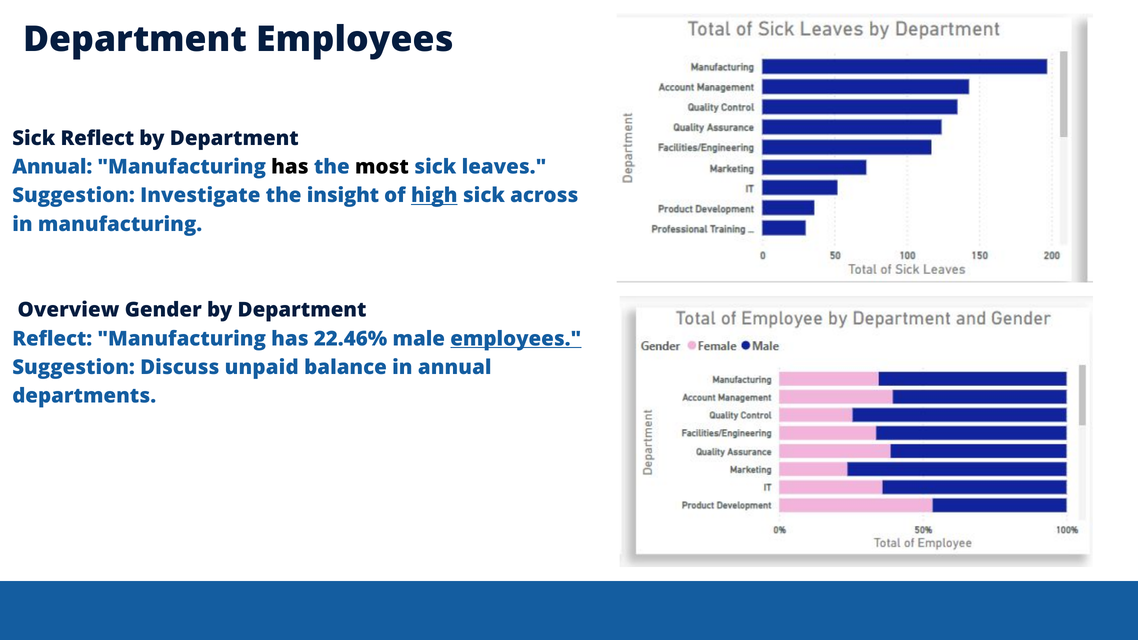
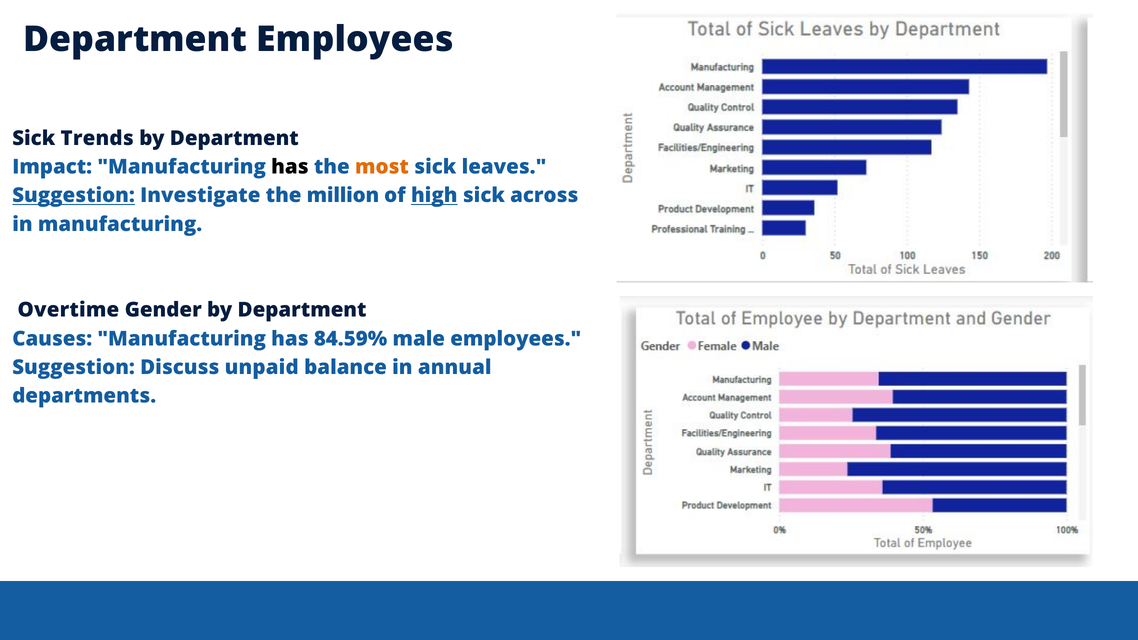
Sick Reflect: Reflect -> Trends (97, 138)
Annual: Annual -> Impact (52, 167)
most colour: black -> orange (382, 167)
Suggestion underline: none -> present (74, 196)
insight: insight -> million (343, 196)
Overview: Overview -> Overtime (68, 310)
Reflect: Reflect -> Causes (52, 339)
22.46%: 22.46% -> 84.59% (351, 339)
employees underline: present -> none (516, 339)
